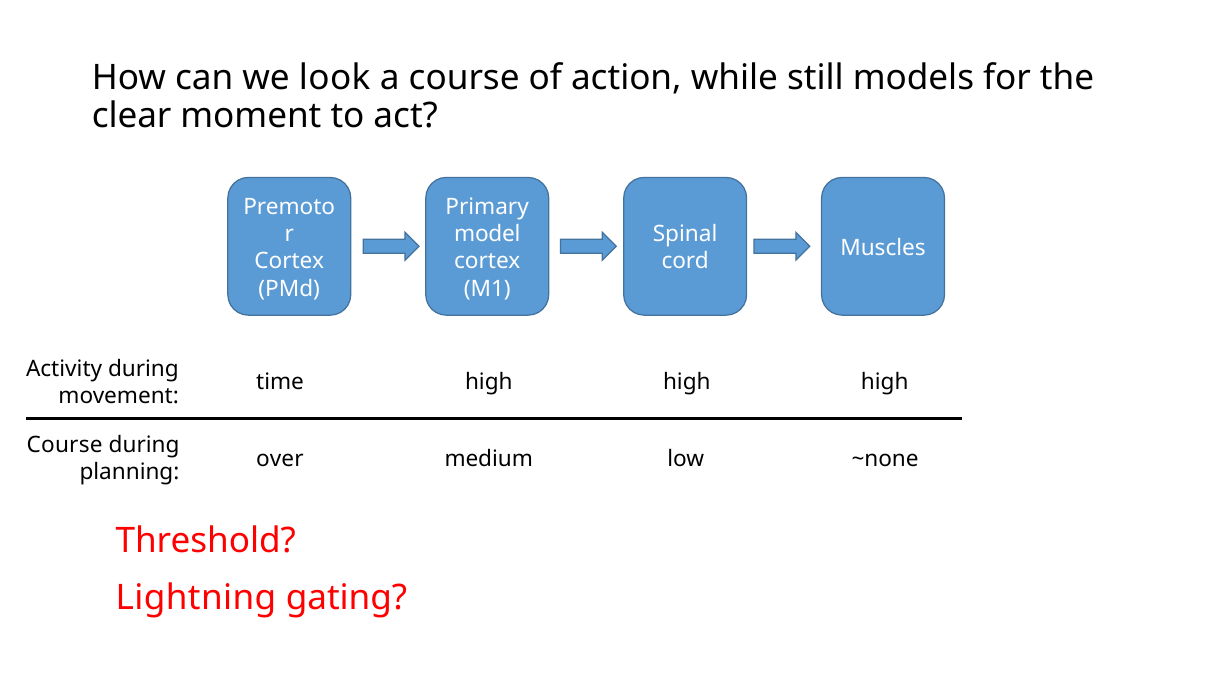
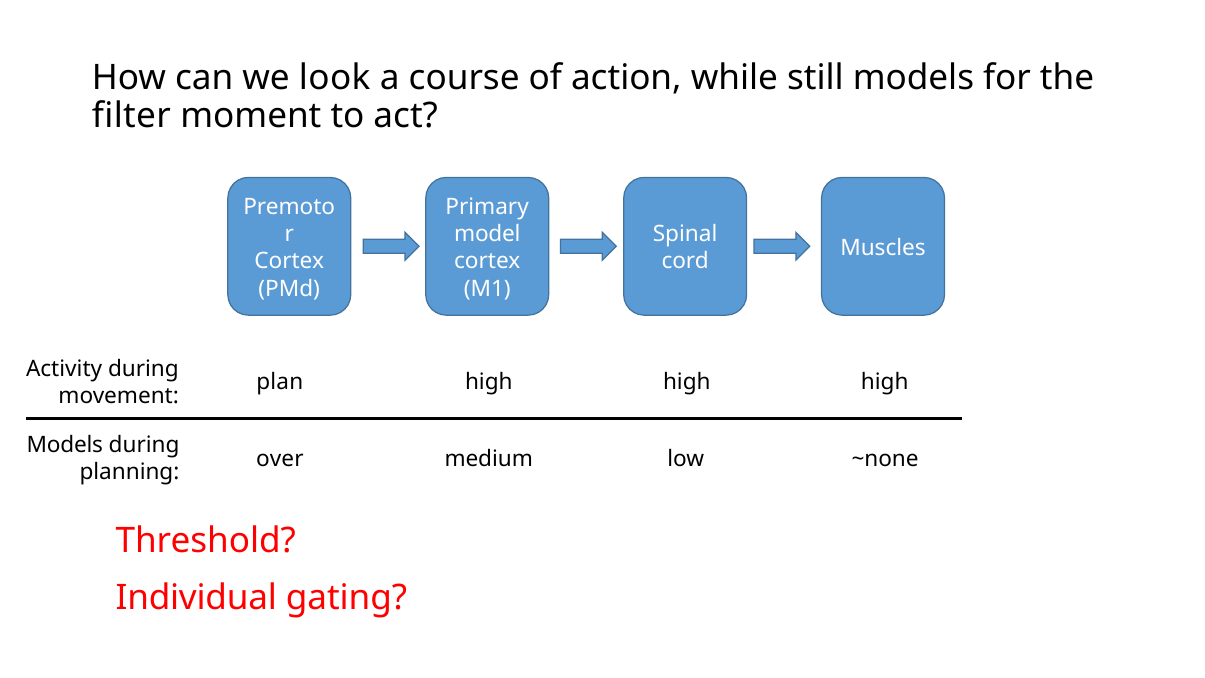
clear: clear -> filter (131, 116)
time: time -> plan (280, 382)
Course: Course -> Models (65, 445)
Lightning: Lightning -> Individual (196, 598)
